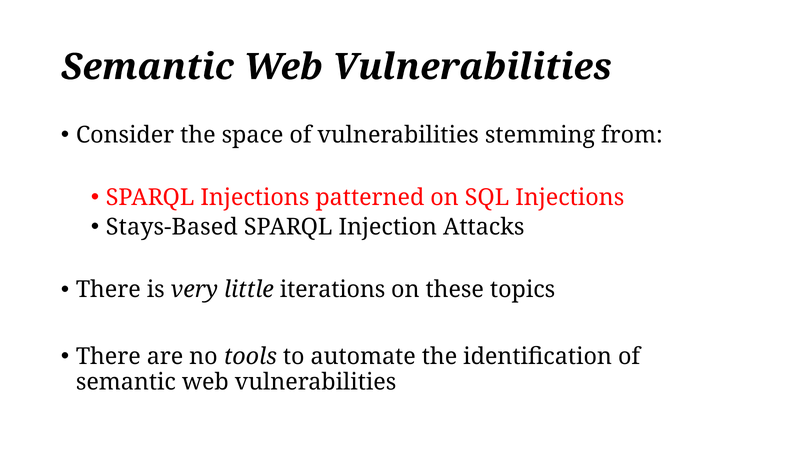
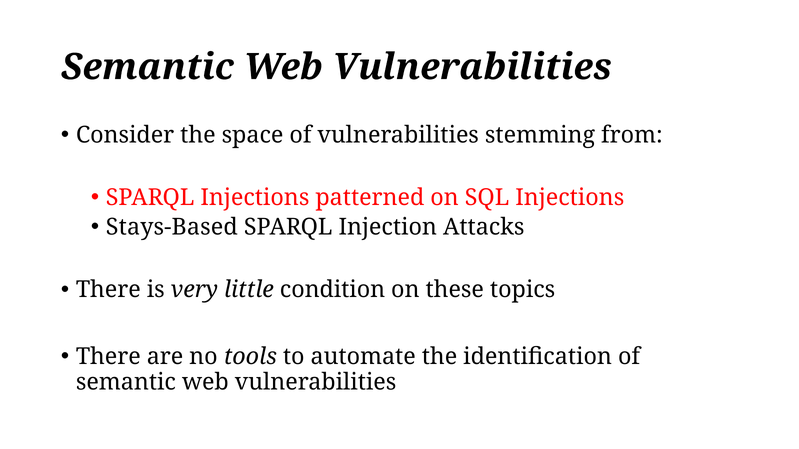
iterations: iterations -> condition (333, 290)
